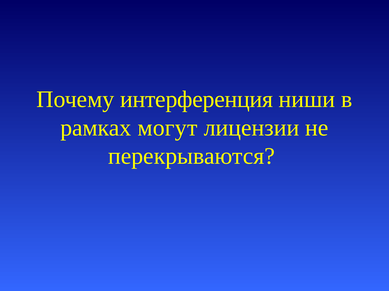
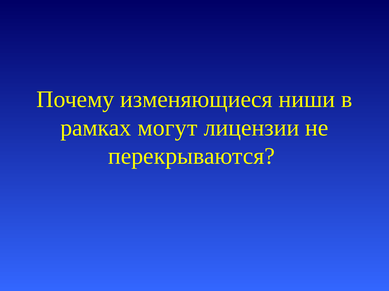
интерференция: интерференция -> изменяющиеся (196, 100)
